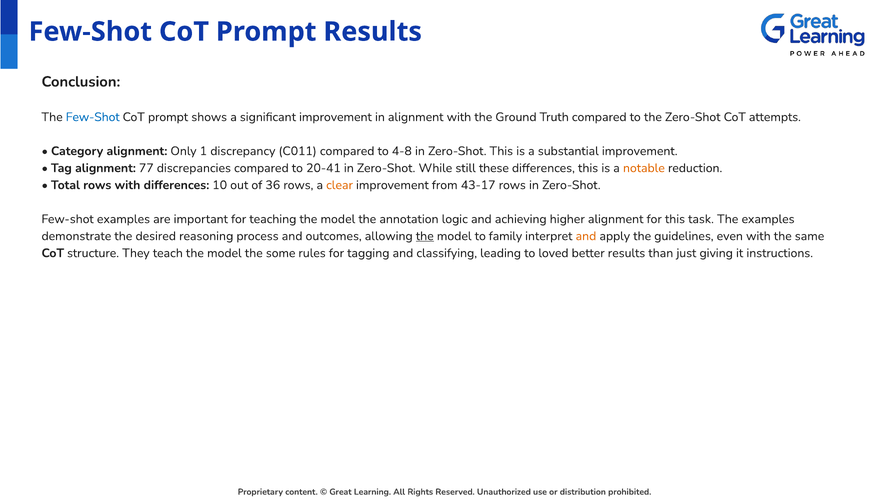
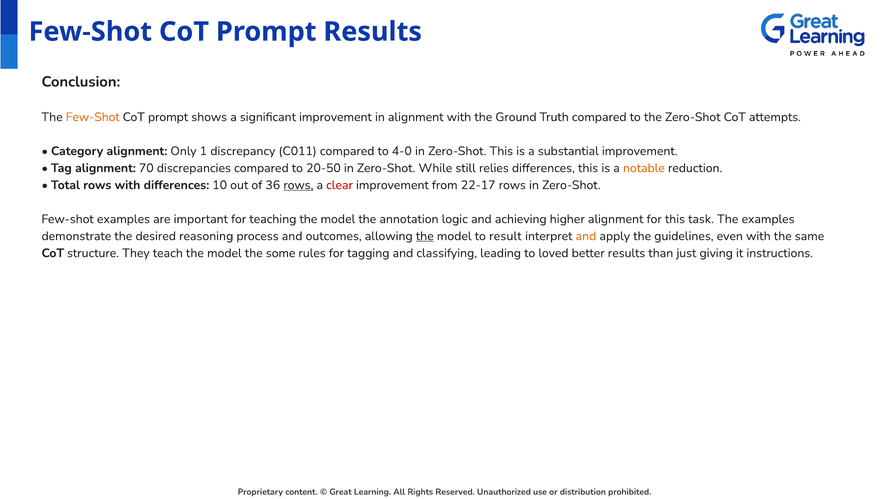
Few-Shot colour: blue -> orange (93, 117)
4-8: 4-8 -> 4-0 (402, 151)
77: 77 -> 70 (146, 168)
20-41: 20-41 -> 20-50 (323, 168)
these: these -> relies (494, 168)
rows underline: none -> present (298, 185)
clear colour: orange -> red (340, 185)
43-17: 43-17 -> 22-17 (478, 185)
family: family -> result (505, 236)
